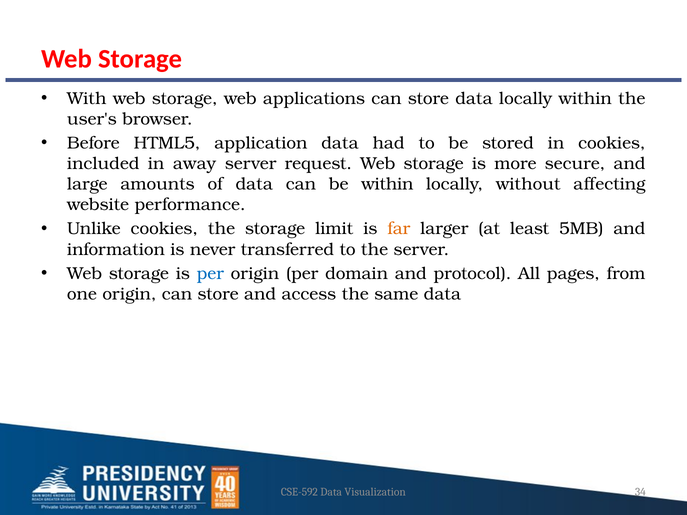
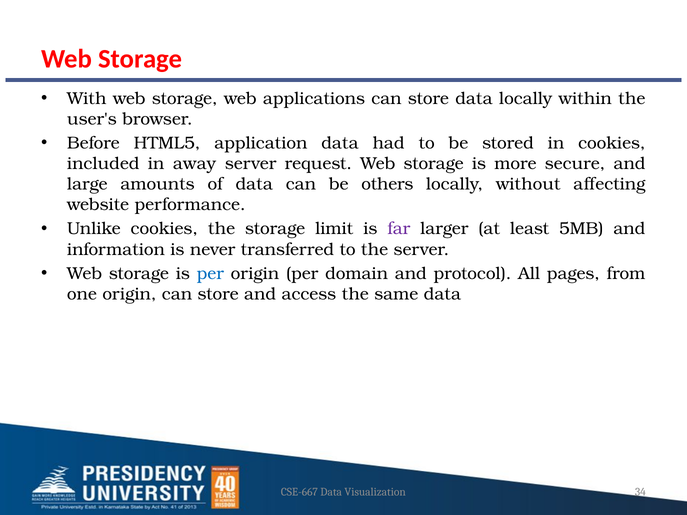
be within: within -> others (387, 184)
far colour: orange -> purple (399, 229)
CSE-592: CSE-592 -> CSE-667 (299, 492)
